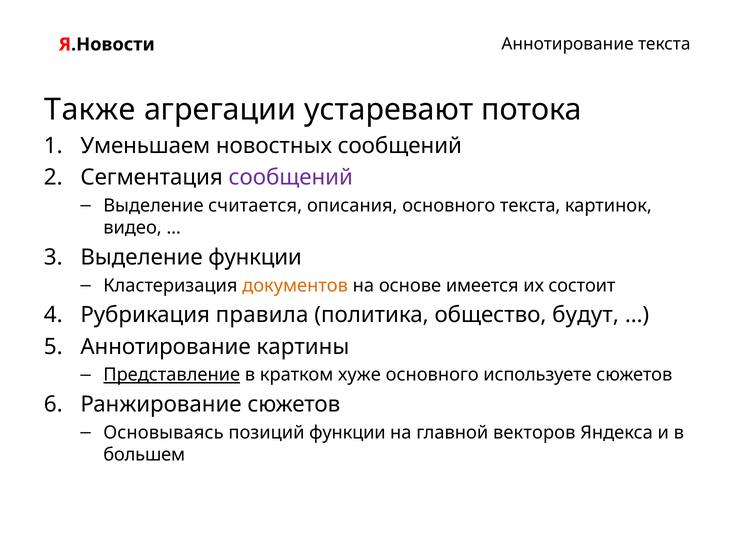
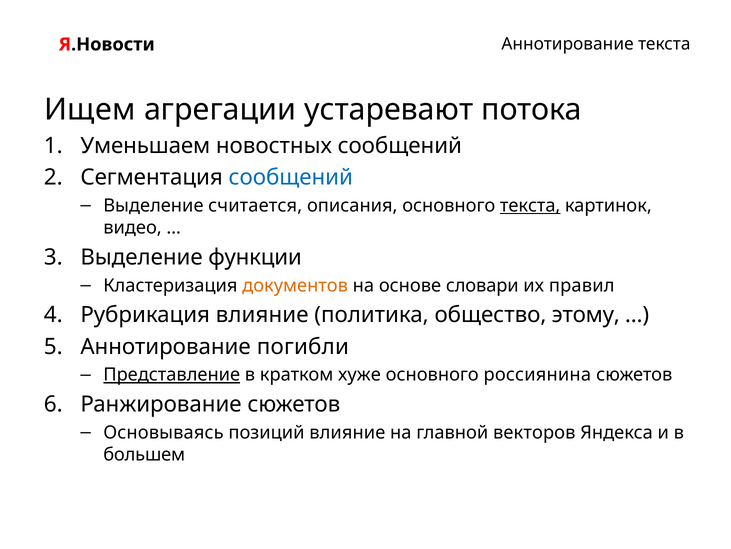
Также: Также -> Ищем (90, 110)
сообщений colour: purple -> blue (291, 177)
текста underline: none -> present (530, 205)
имеется: имеется -> словари (482, 285)
состоит: состоит -> правил (582, 285)
Рубрикация правила: правила -> влияние (262, 315)
будут: будут -> этому (586, 315)
картины: картины -> погибли (303, 346)
используете: используете -> россиянина (537, 374)
позиций функции: функции -> влияние (347, 432)
